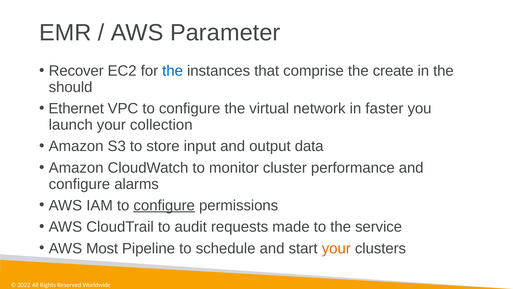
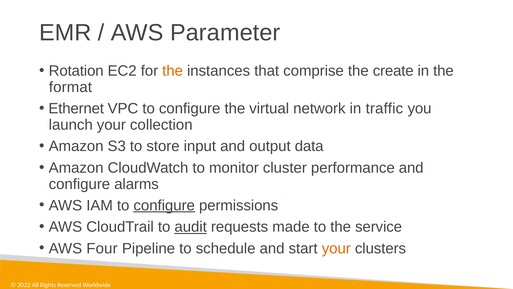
Recover: Recover -> Rotation (76, 71)
the colour: blue -> orange (173, 71)
should: should -> format (70, 87)
faster: faster -> traffic (384, 109)
audit underline: none -> present (191, 227)
Most: Most -> Four (102, 248)
